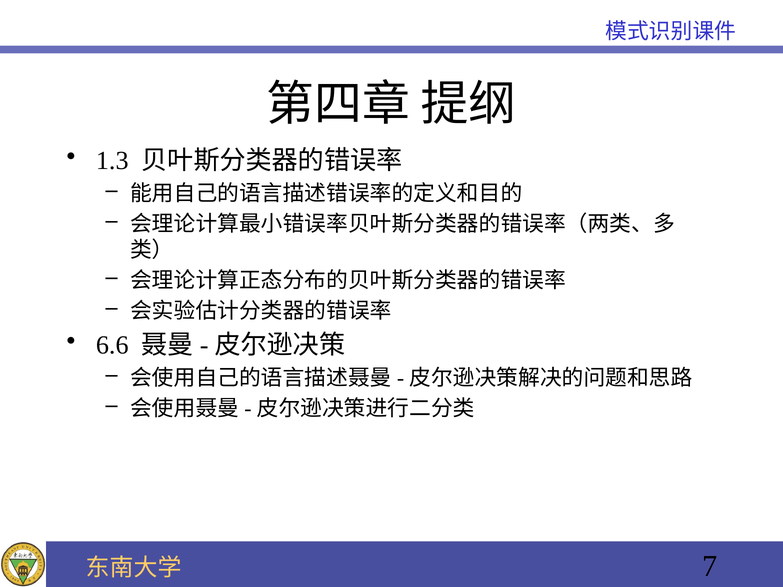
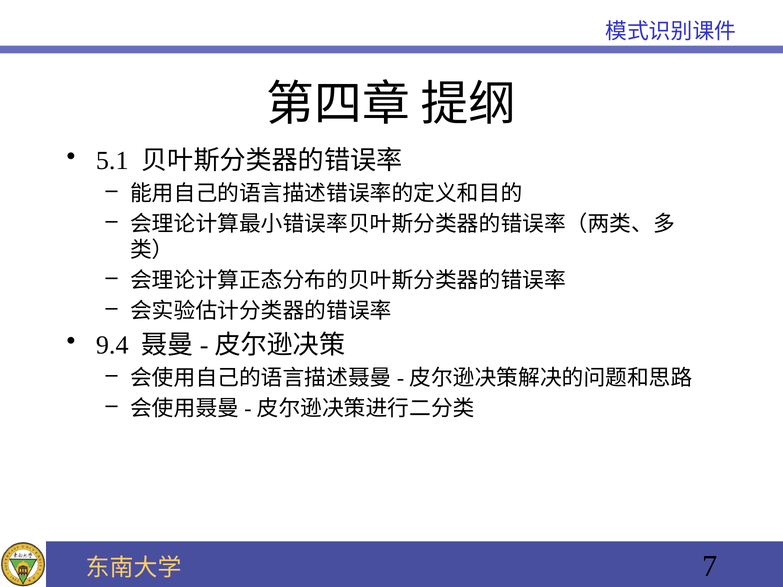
1.3: 1.3 -> 5.1 (112, 161)
6.6: 6.6 -> 9.4 (112, 345)
